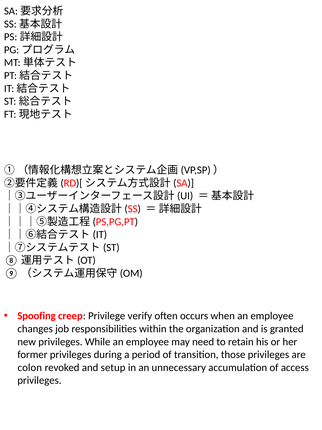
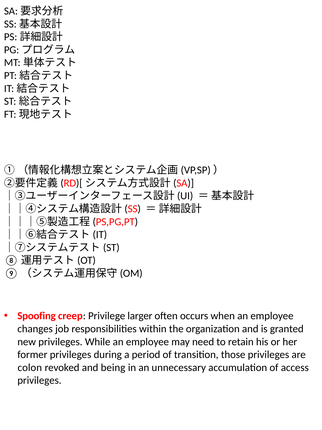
verify: verify -> larger (140, 315)
setup: setup -> being (113, 367)
